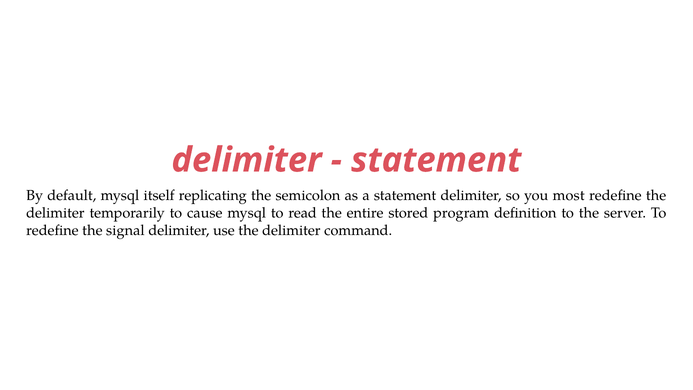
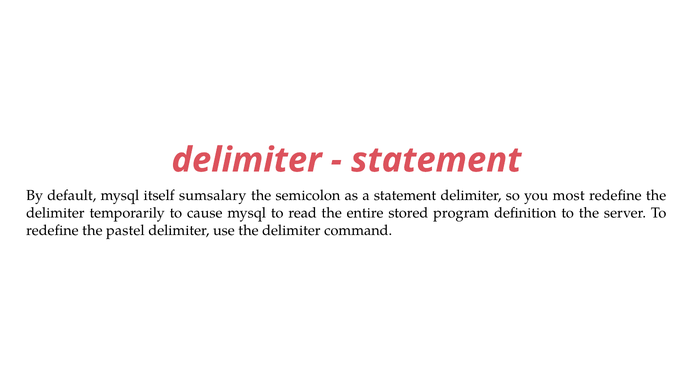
replicating: replicating -> sumsalary (213, 196)
signal: signal -> pastel (125, 230)
